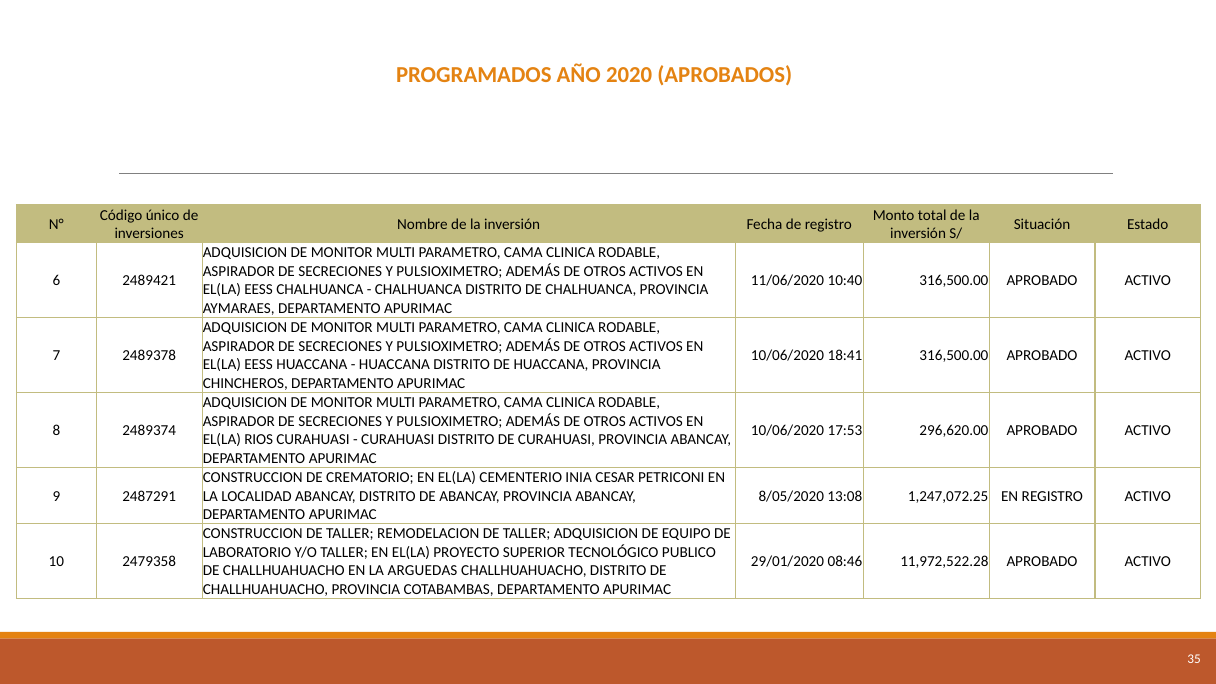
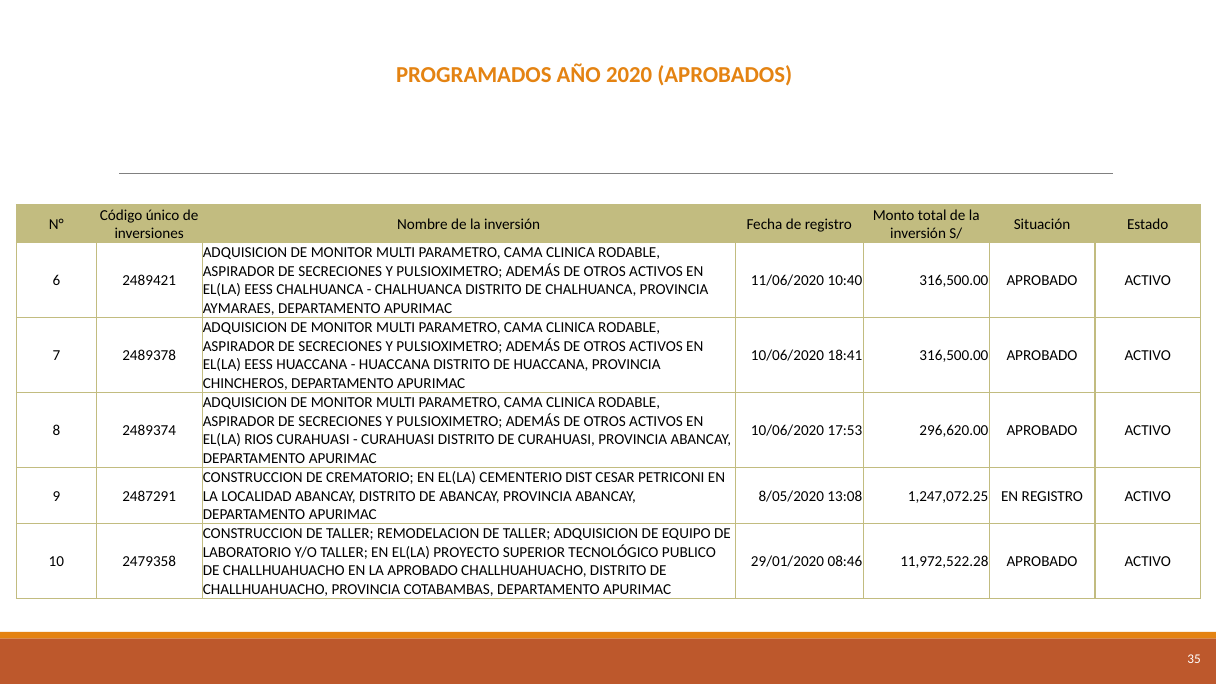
INIA: INIA -> DIST (579, 478)
LA ARGUEDAS: ARGUEDAS -> APROBADO (423, 571)
